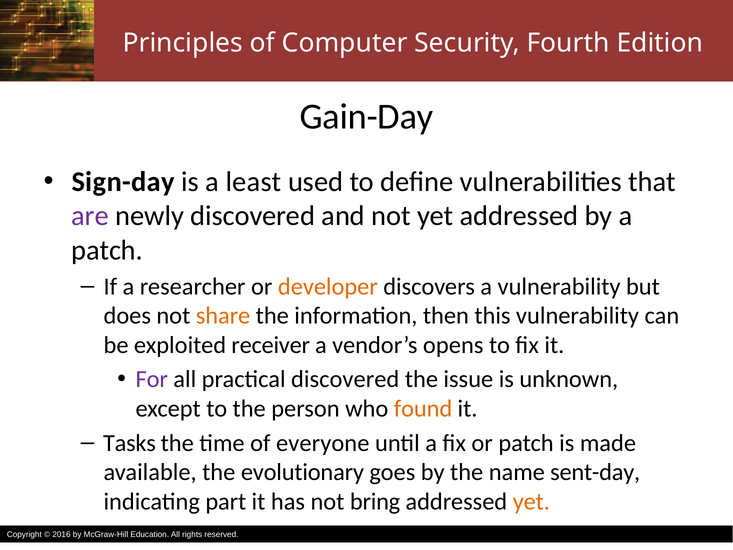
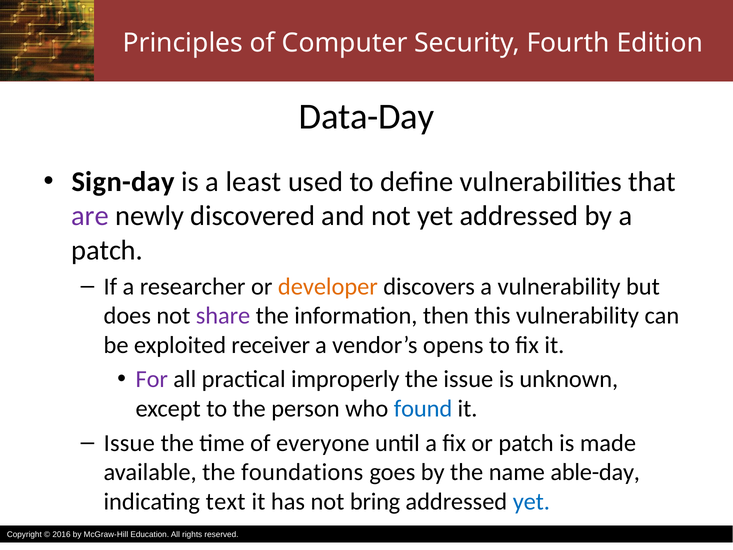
Gain-Day: Gain-Day -> Data-Day (367, 117)
share colour: orange -> purple (223, 316)
practical discovered: discovered -> improperly (345, 379)
found colour: orange -> blue (423, 409)
Tasks: Tasks -> Issue (129, 443)
evolutionary: evolutionary -> foundations (302, 472)
sent-day: sent-day -> able-day (595, 472)
part: part -> text (226, 501)
yet colour: orange -> blue (531, 501)
